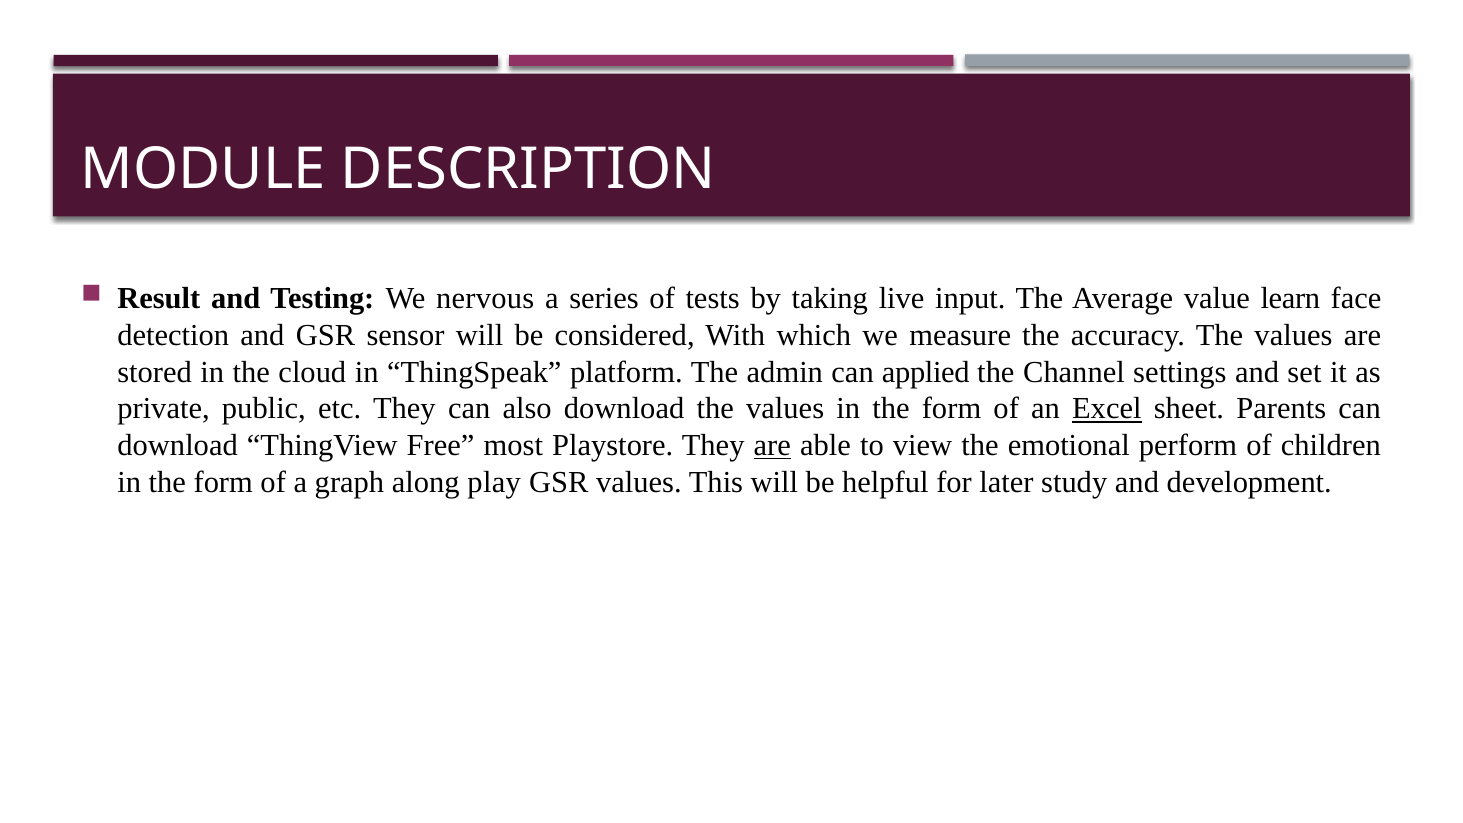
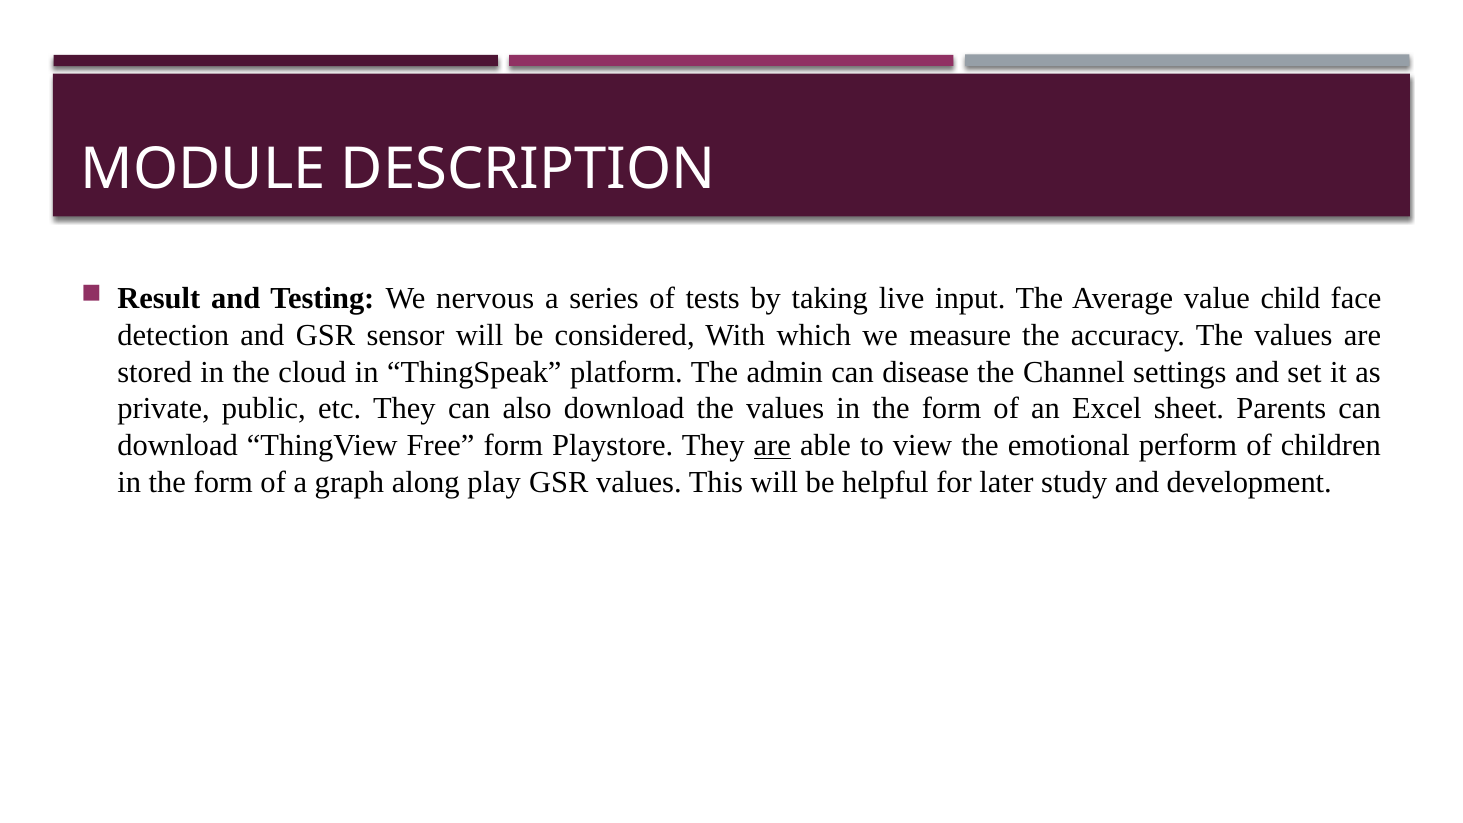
learn: learn -> child (1290, 299)
applied: applied -> disease (926, 372)
Excel underline: present -> none (1107, 409)
Free most: most -> form (513, 445)
